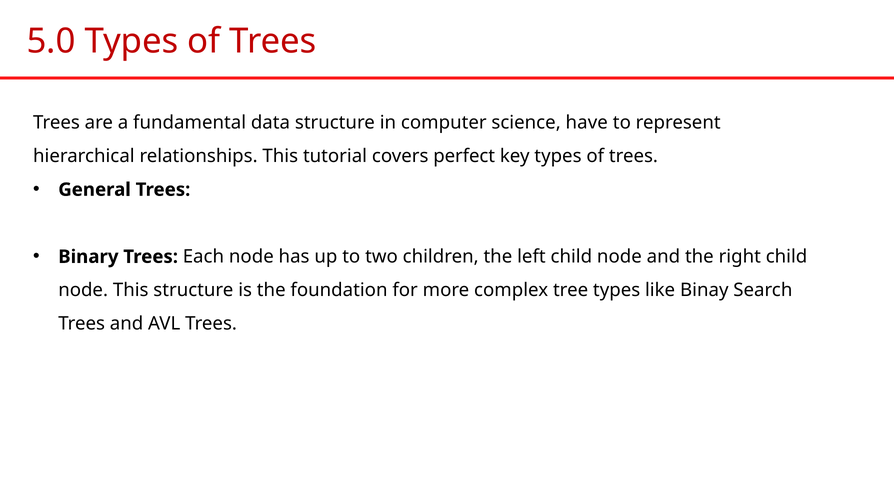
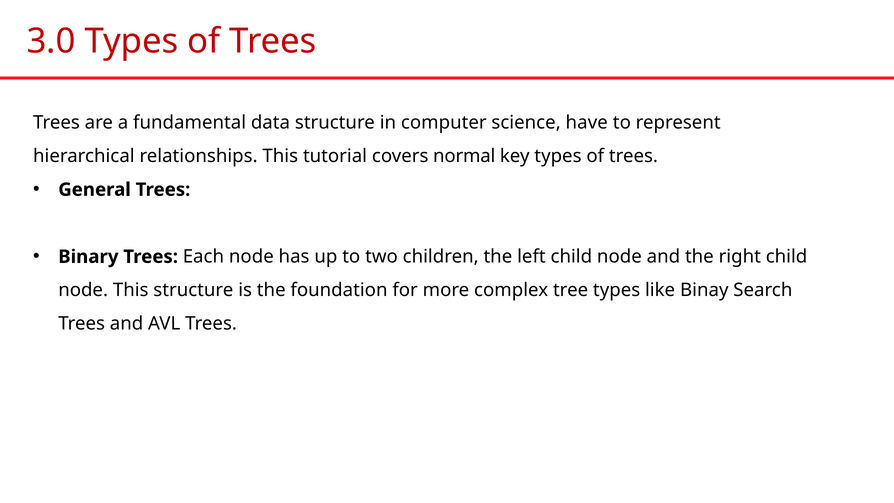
5.0: 5.0 -> 3.0 (51, 41)
perfect: perfect -> normal (464, 156)
